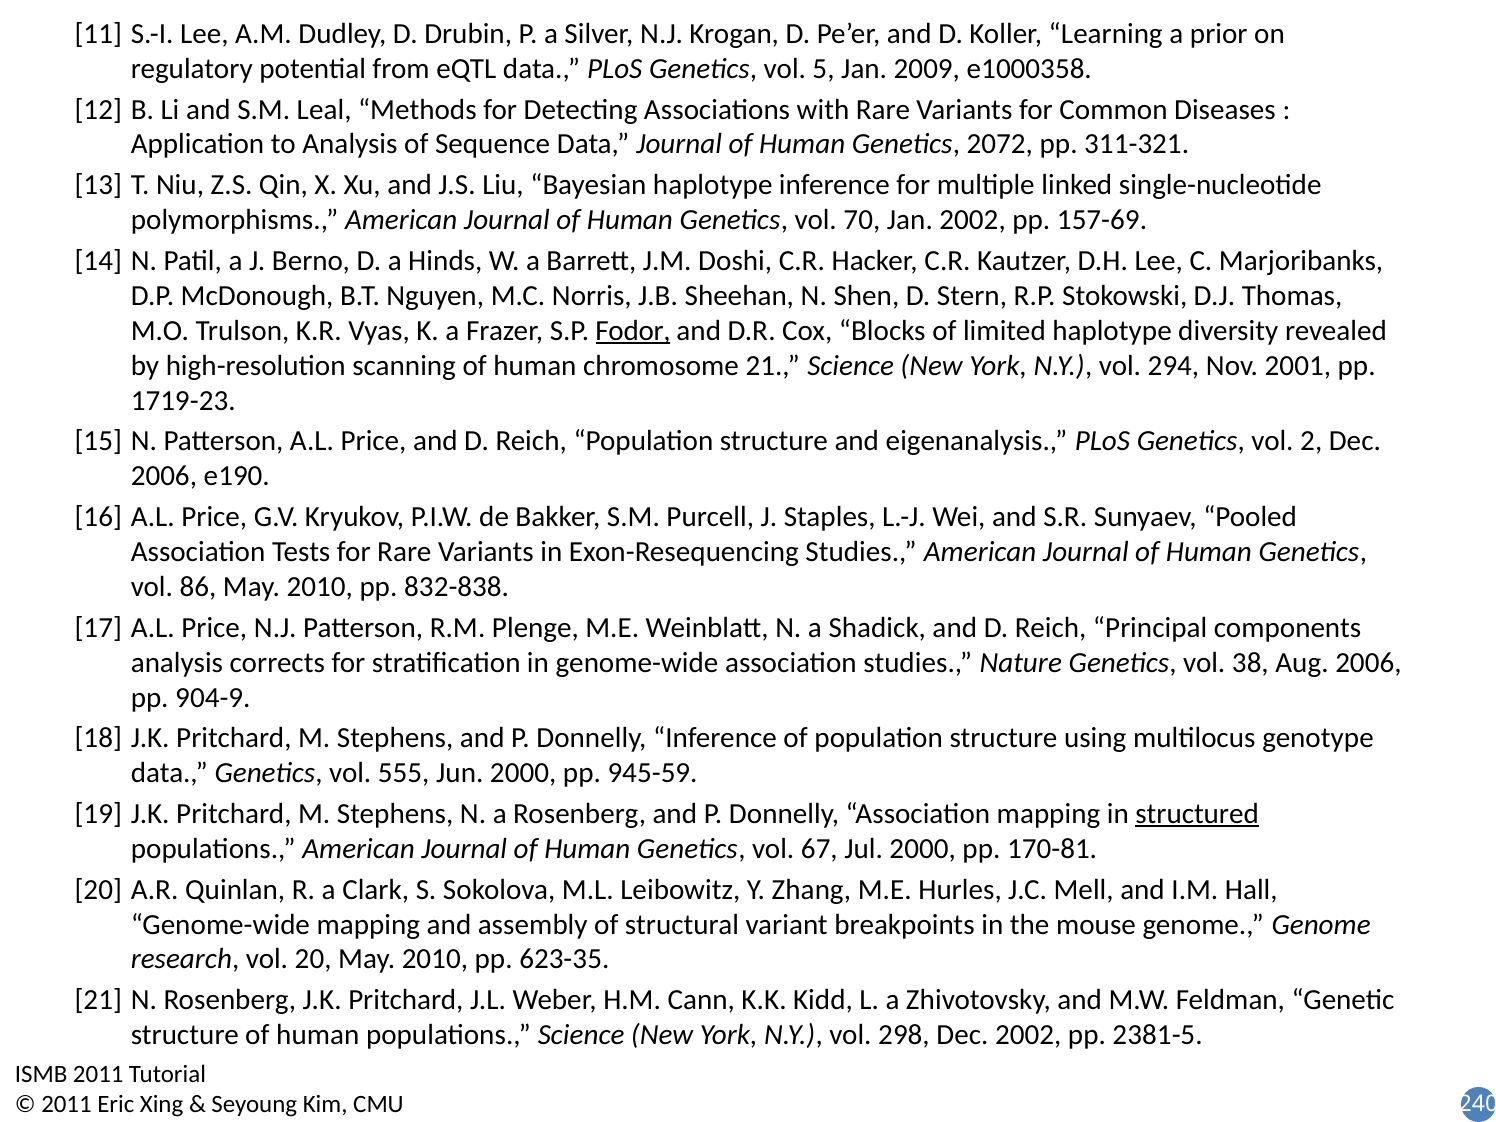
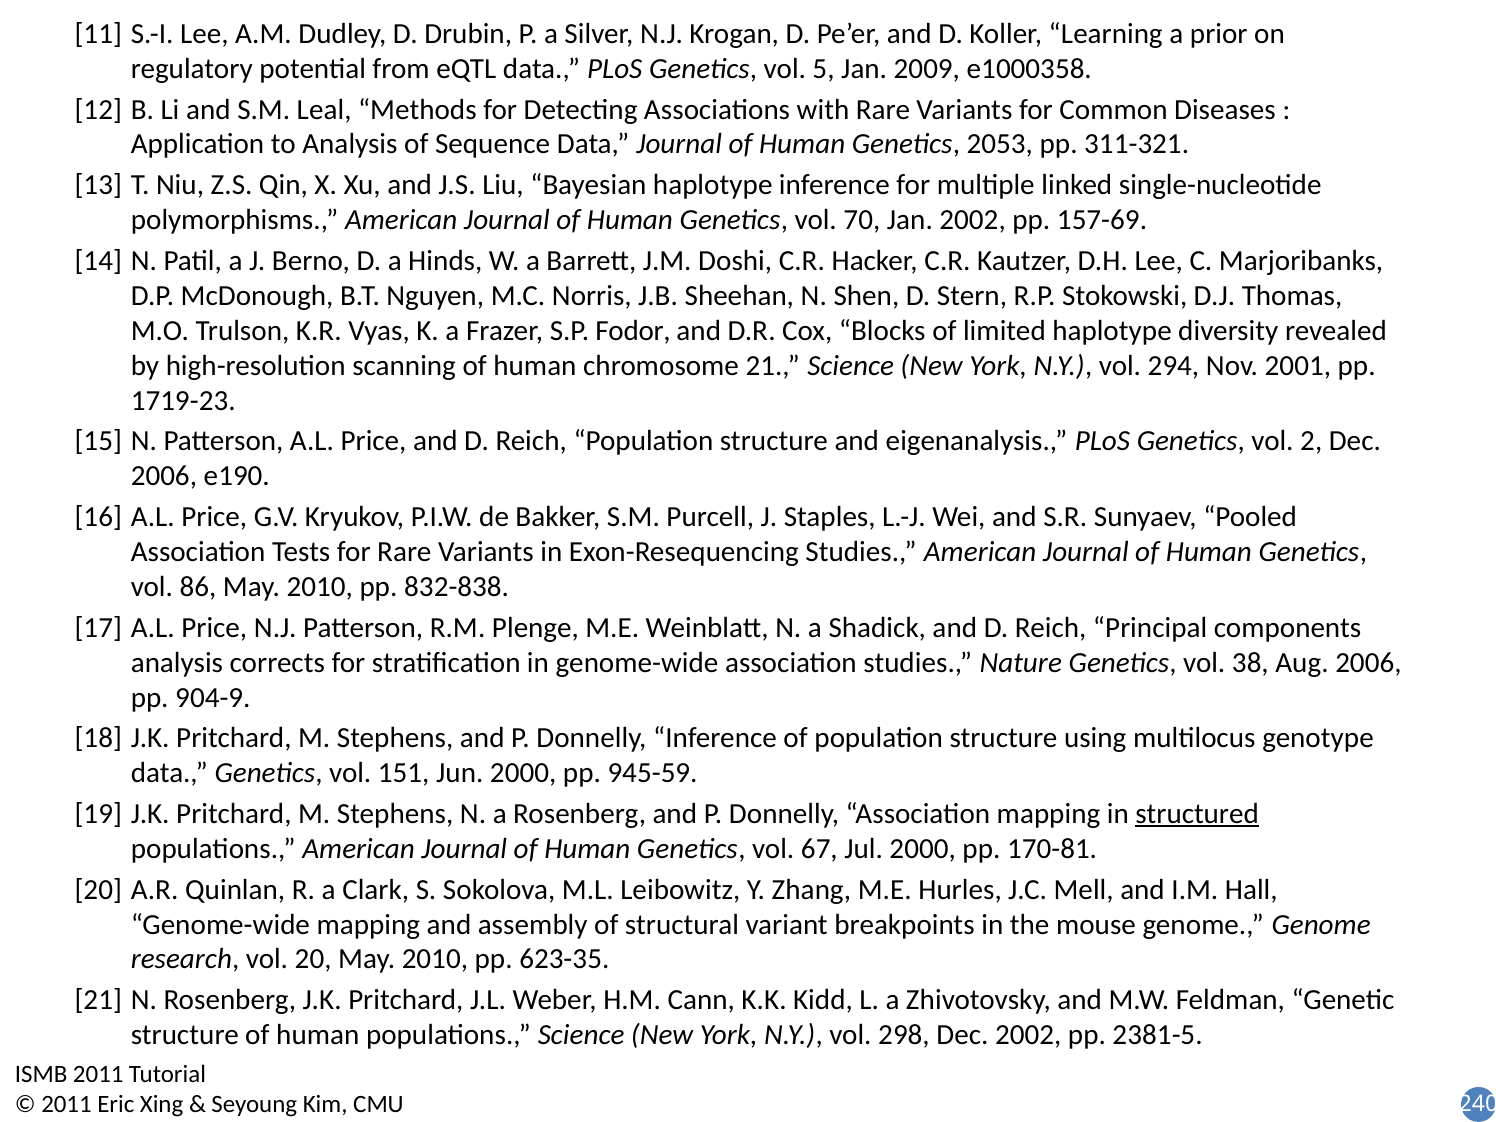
2072: 2072 -> 2053 (1000, 144)
Fodor underline: present -> none (633, 331)
555: 555 -> 151 (404, 773)
